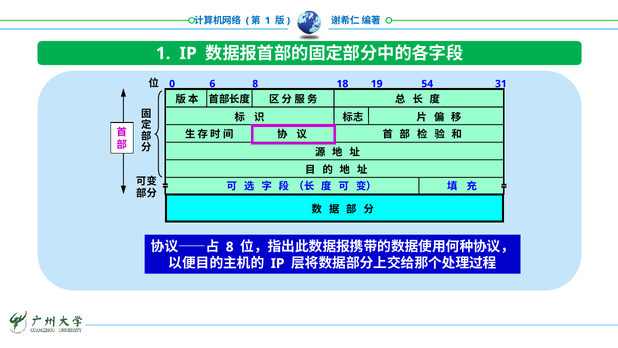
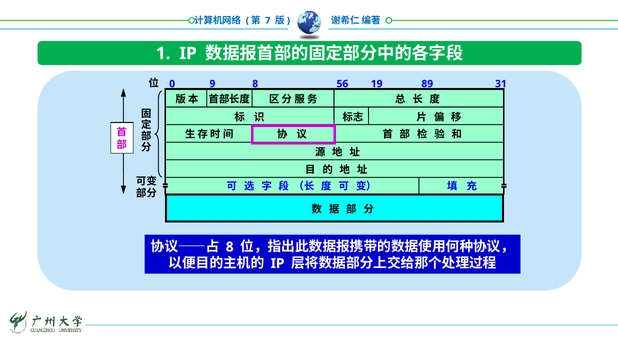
1: 1 -> 7 (268, 20)
6: 6 -> 9 (212, 84)
18: 18 -> 56 (342, 84)
54: 54 -> 89 (427, 84)
